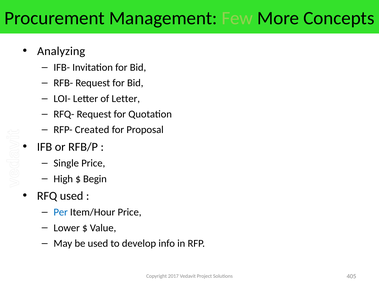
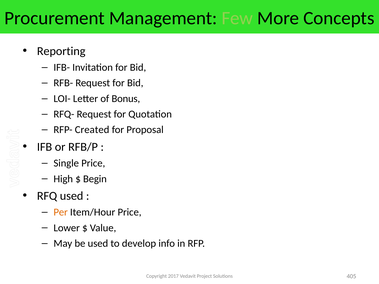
Analyzing: Analyzing -> Reporting (61, 51)
of Letter: Letter -> Bonus (126, 99)
Per colour: blue -> orange (61, 212)
